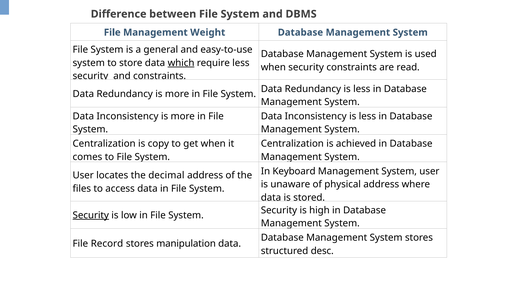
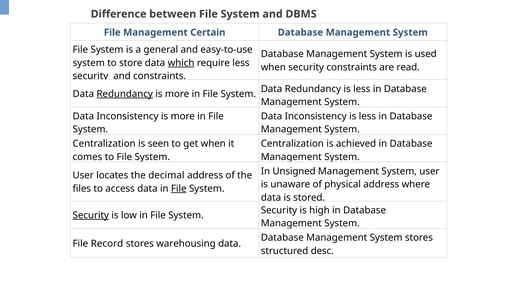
Weight: Weight -> Certain (208, 32)
Redundancy underline: none -> present (125, 94)
copy: copy -> seen (158, 144)
Keyboard: Keyboard -> Unsigned (294, 171)
File underline: none -> present (179, 189)
manipulation: manipulation -> warehousing (186, 244)
